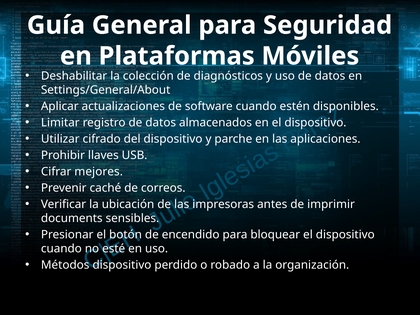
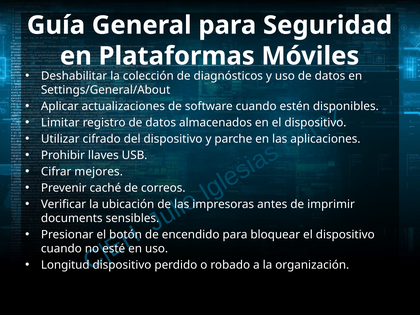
Métodos: Métodos -> Longitud (65, 265)
